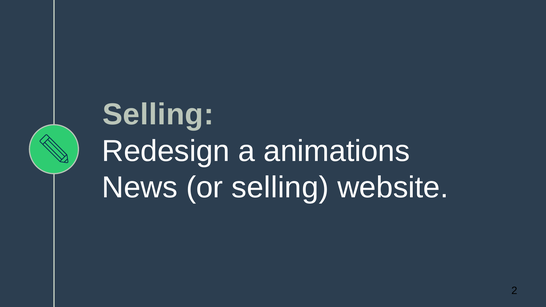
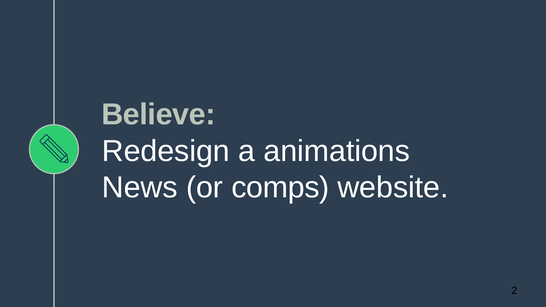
Selling: Selling -> Believe (158, 115)
or selling: selling -> comps (280, 187)
